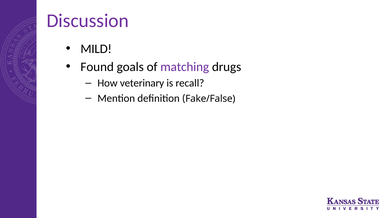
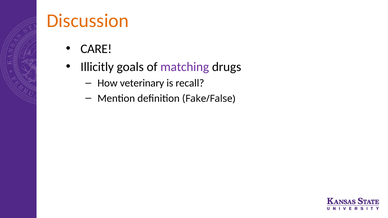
Discussion colour: purple -> orange (88, 21)
MILD: MILD -> CARE (96, 49)
Found: Found -> Illicitly (97, 67)
